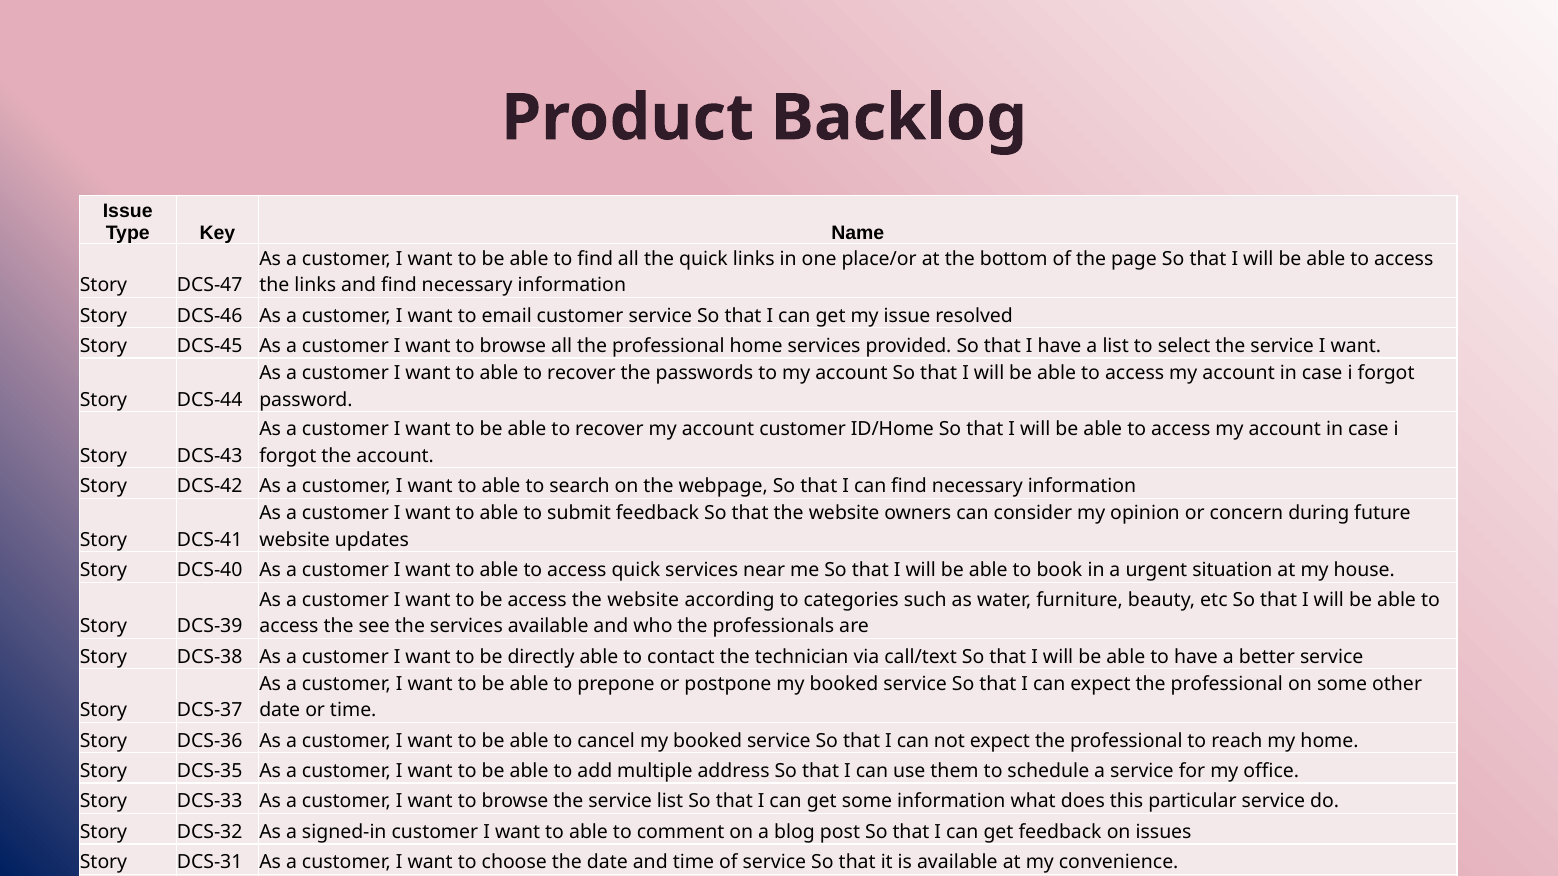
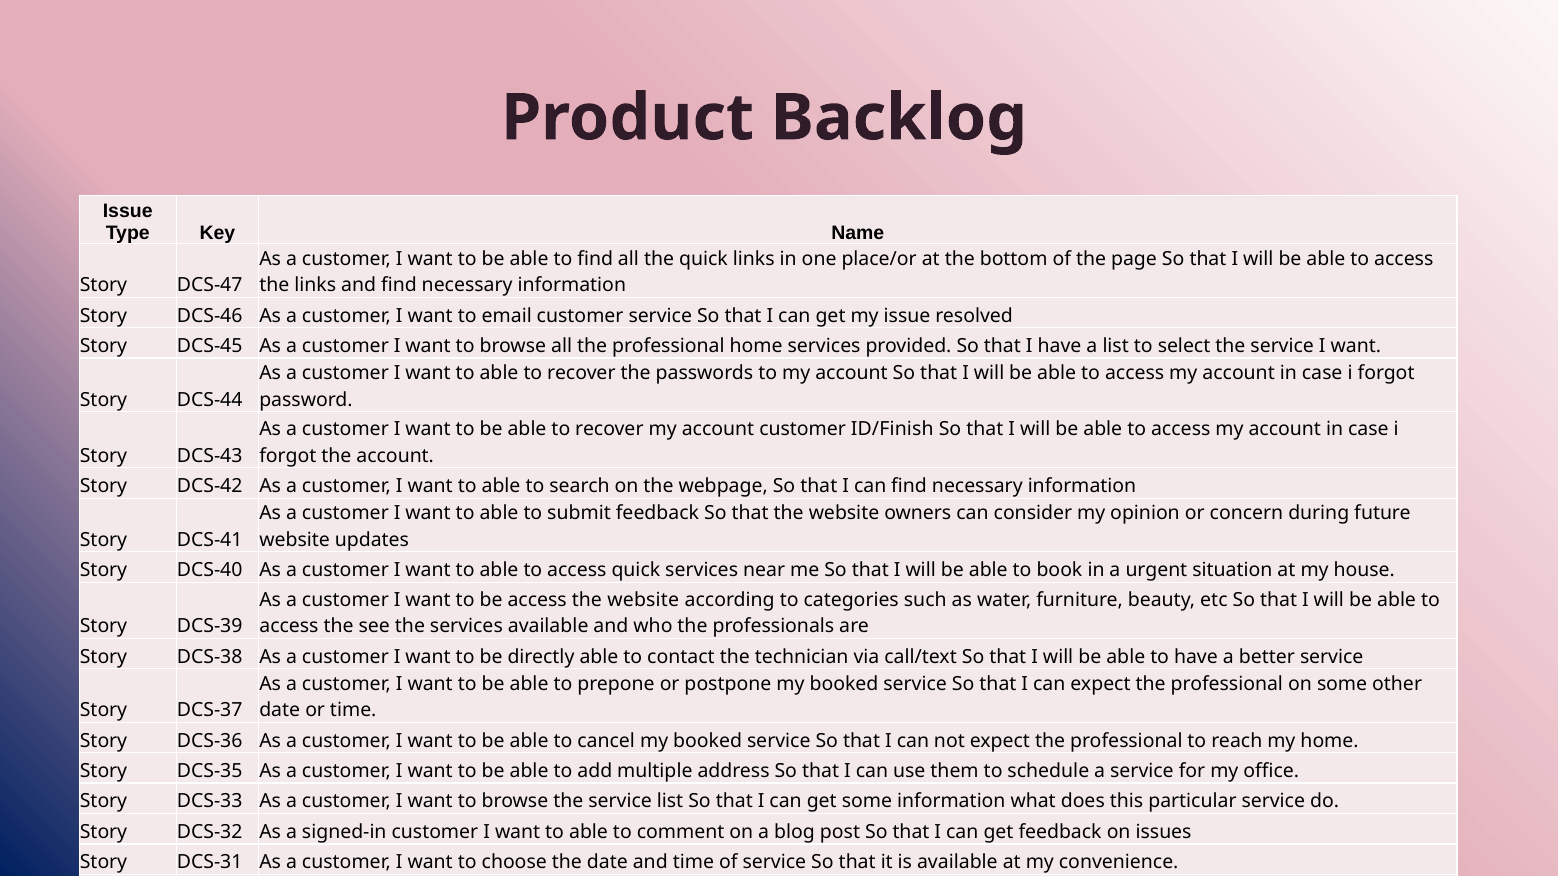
ID/Home: ID/Home -> ID/Finish (892, 429)
